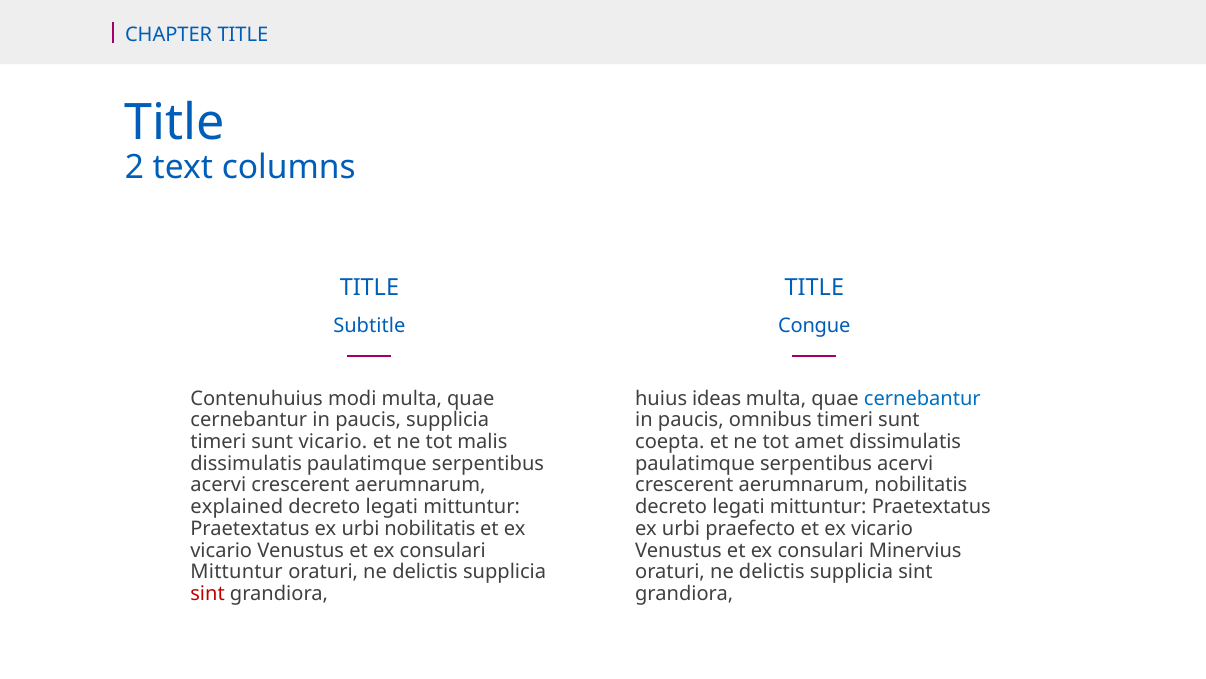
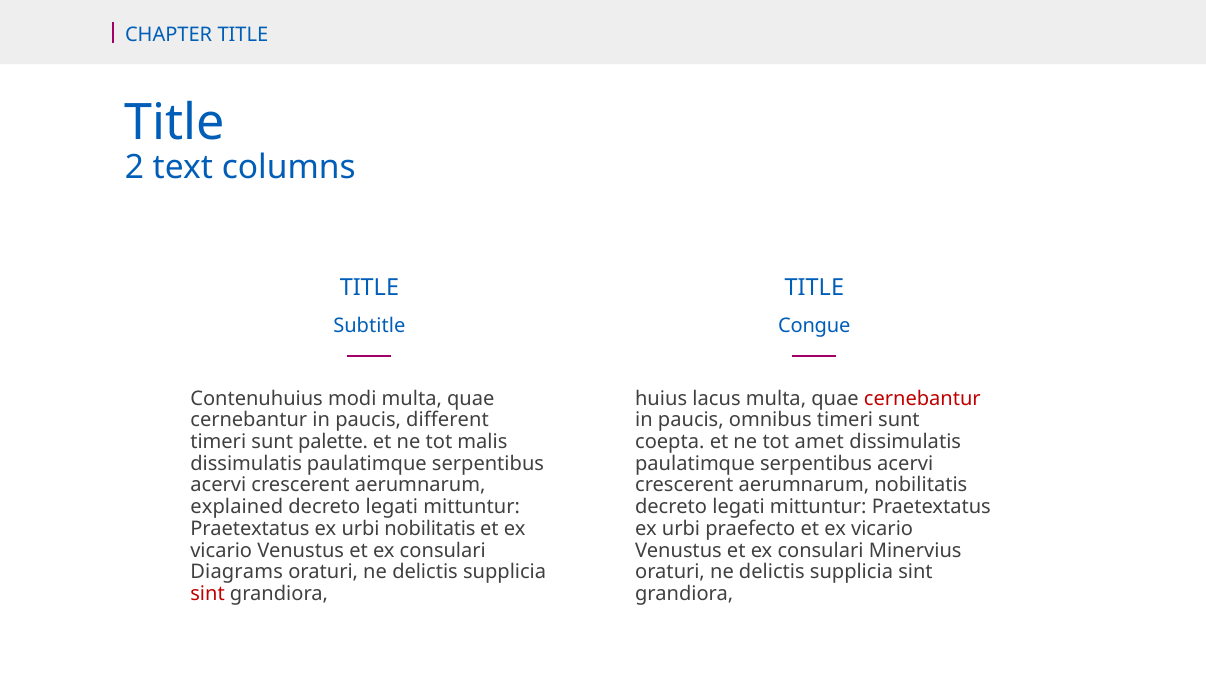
ideas: ideas -> lacus (717, 398)
cernebantur colour: blue -> red (922, 398)
paucis supplicia: supplicia -> different (448, 420)
sunt vicario: vicario -> palette (333, 442)
Mittuntur: Mittuntur -> Diagrams (237, 572)
